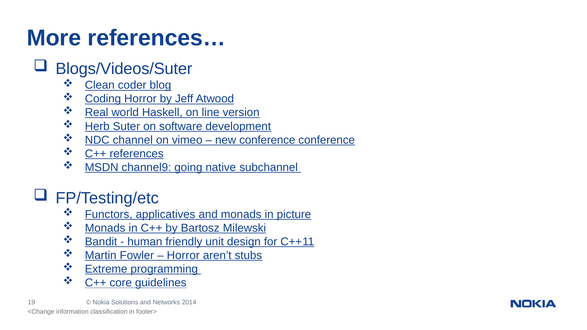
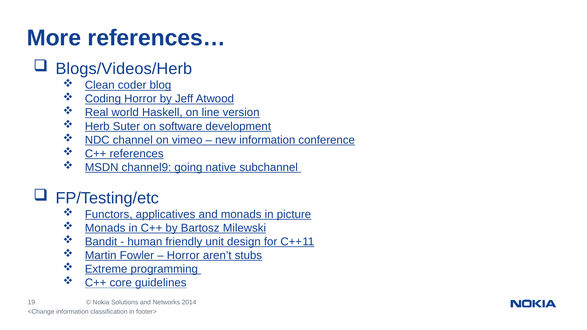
Blogs/Videos/Suter: Blogs/Videos/Suter -> Blogs/Videos/Herb (124, 69)
new conference: conference -> information (267, 140)
